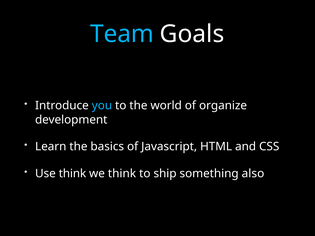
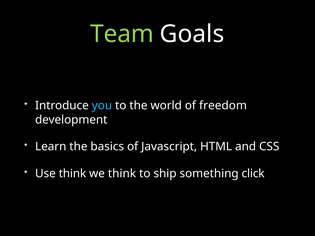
Team colour: light blue -> light green (122, 34)
organize: organize -> freedom (223, 106)
also: also -> click (253, 174)
